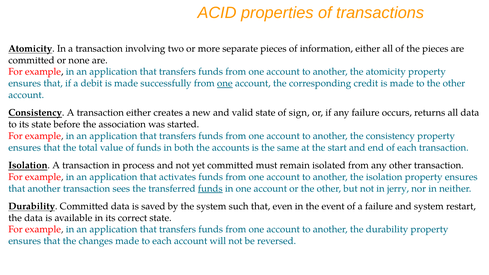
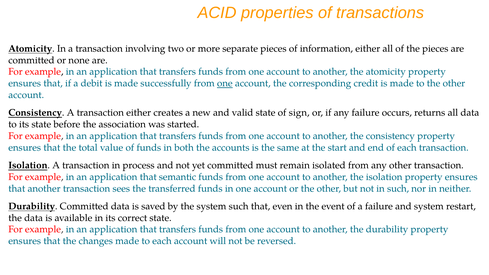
activates: activates -> semantic (178, 177)
funds underline: present -> none (210, 189)
in jerry: jerry -> such (398, 189)
